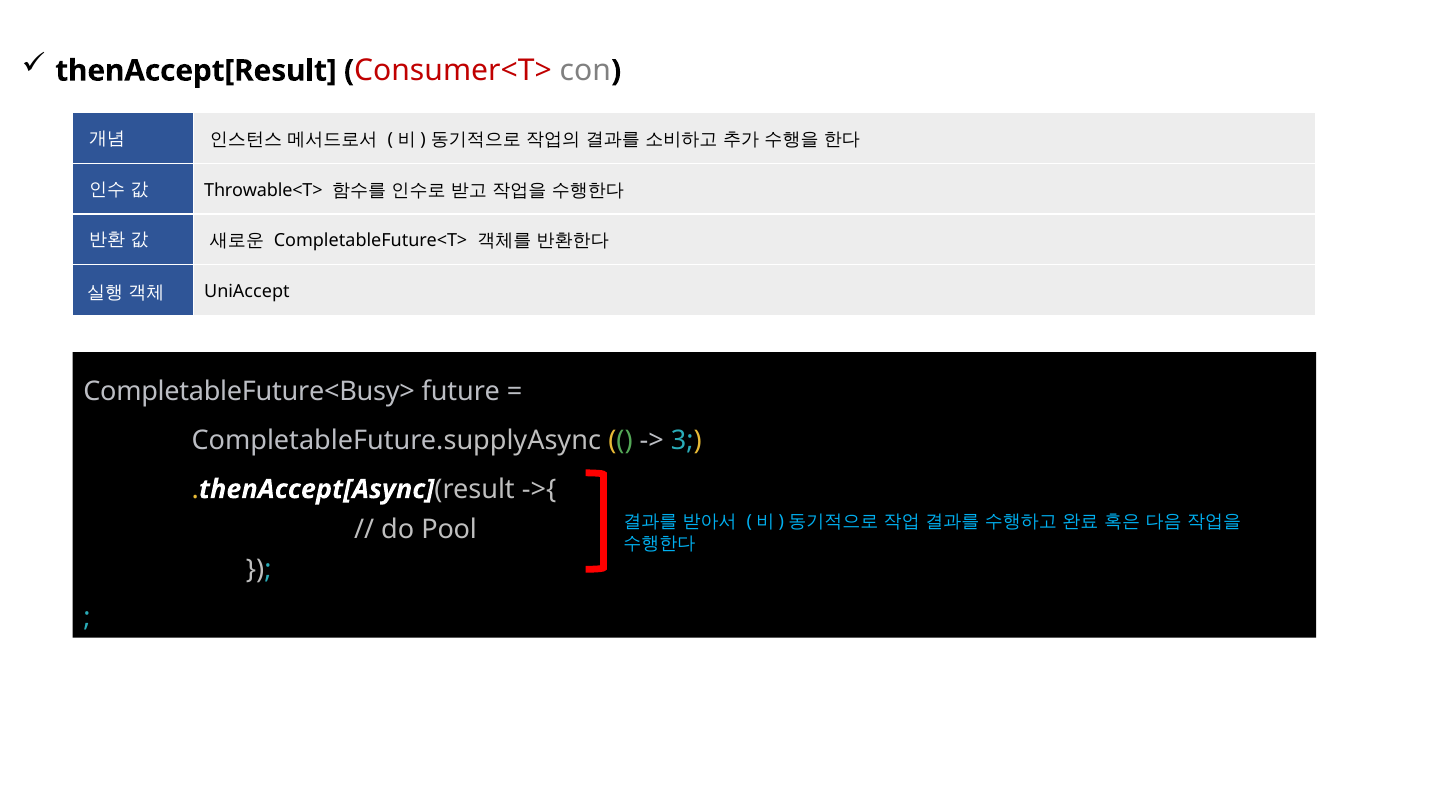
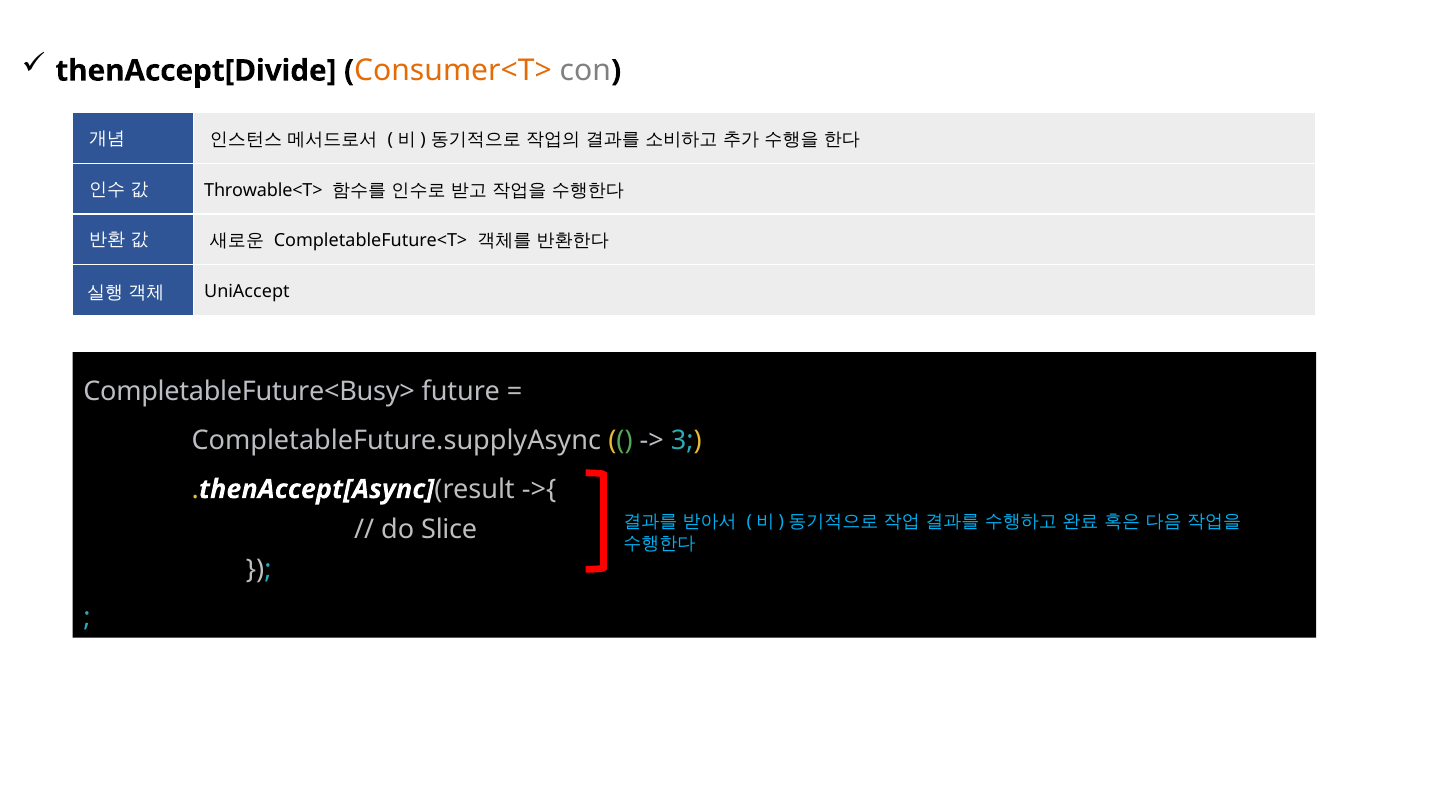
thenAccept[Result: thenAccept[Result -> thenAccept[Divide (196, 71)
Consumer<T> colour: red -> orange (453, 71)
Pool: Pool -> Slice (449, 529)
